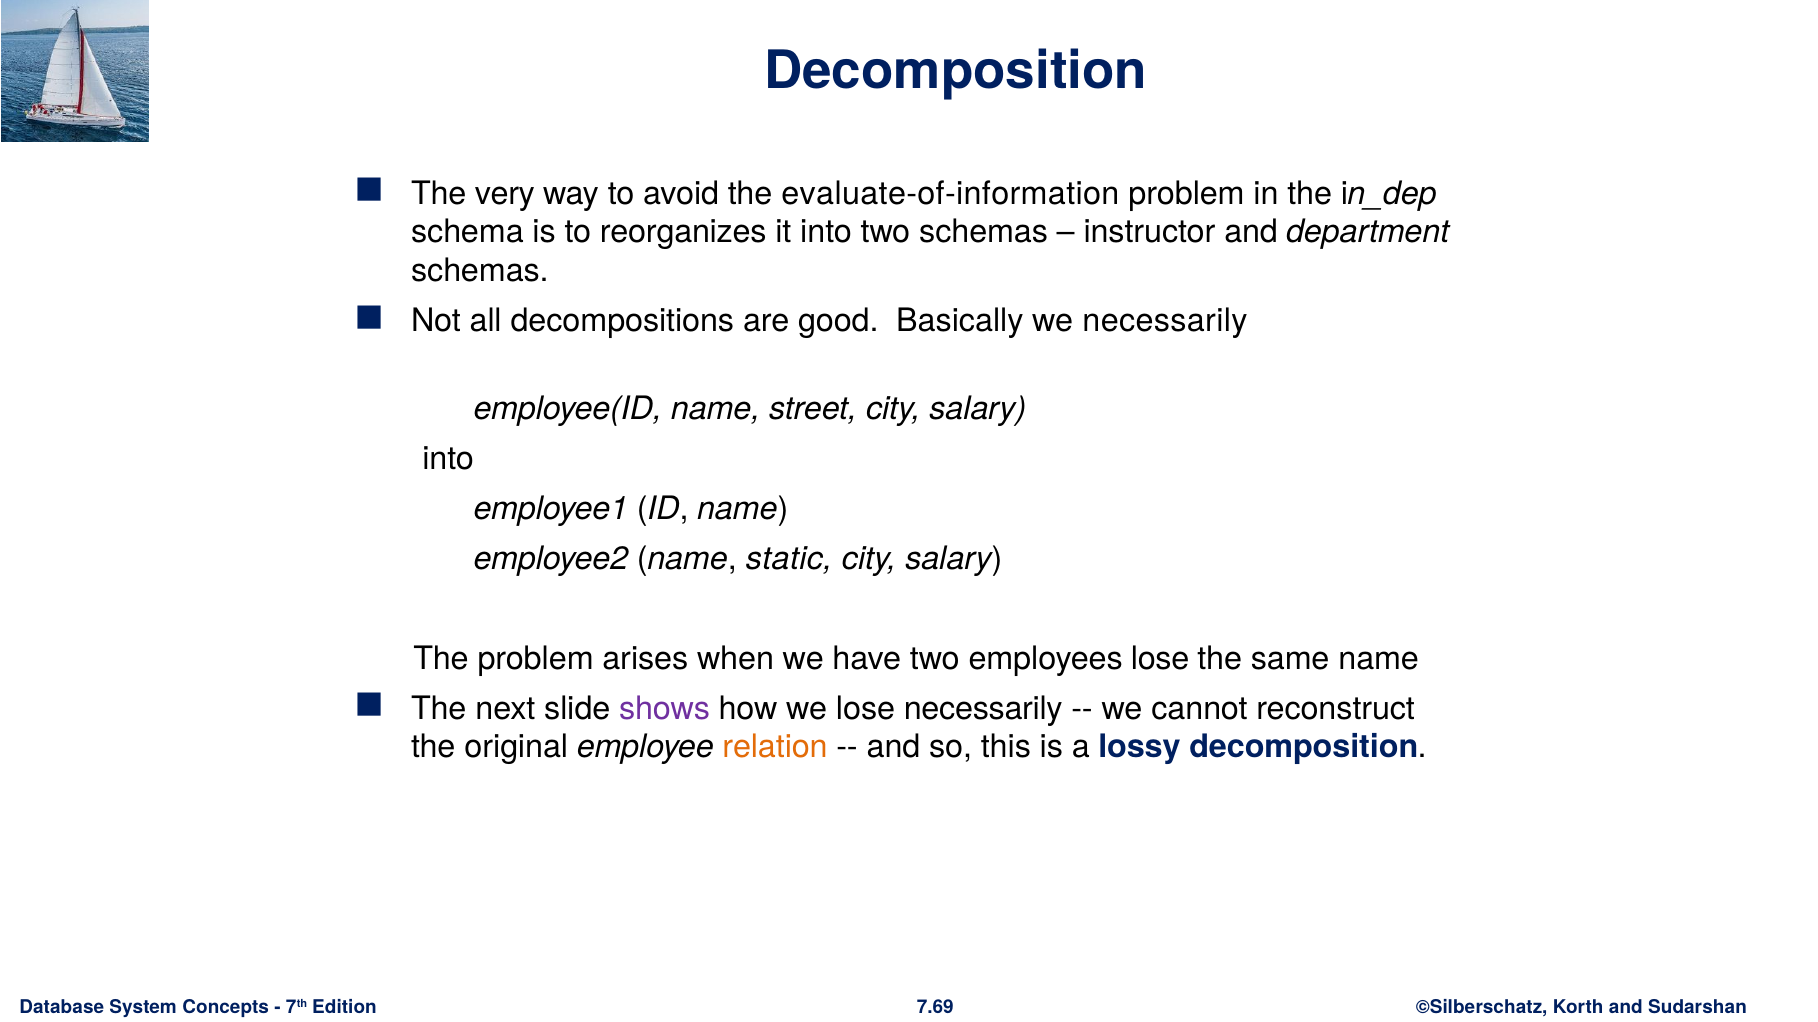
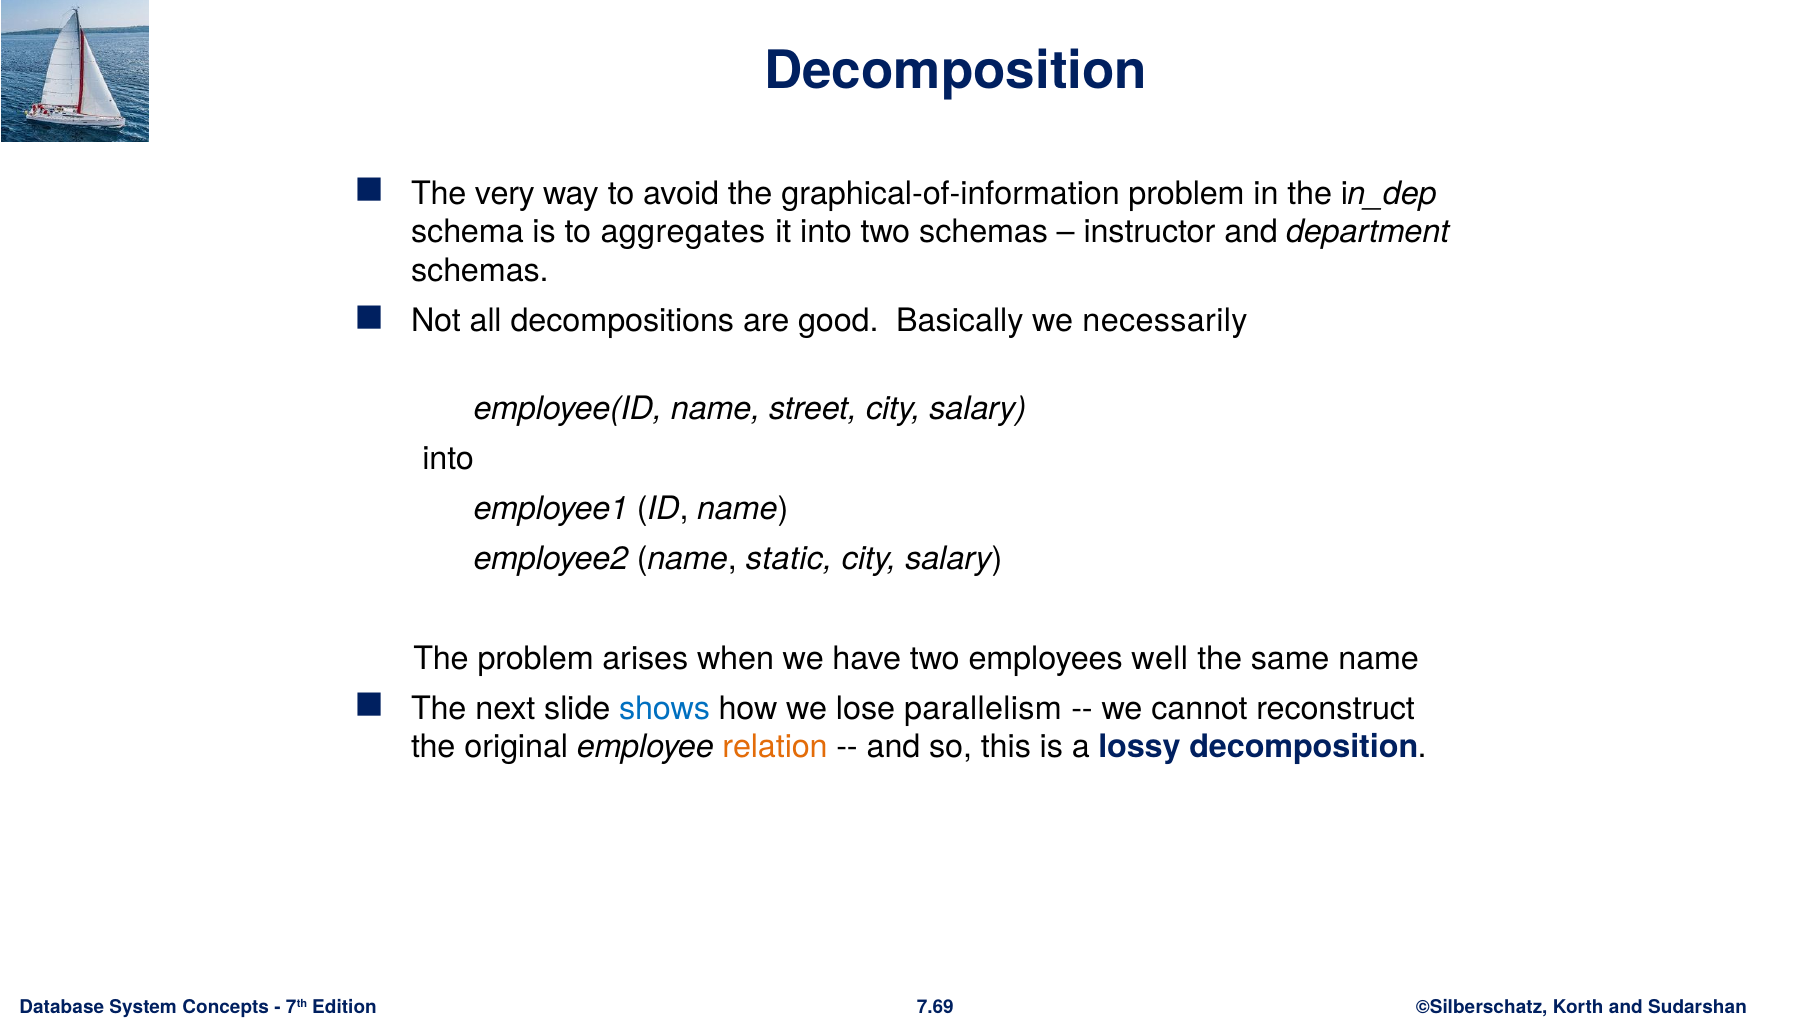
evaluate-of-information: evaluate-of-information -> graphical-of-information (951, 194)
reorganizes: reorganizes -> aggregates (683, 232)
employees lose: lose -> well (1160, 659)
shows colour: purple -> blue (665, 709)
lose necessarily: necessarily -> parallelism (983, 709)
